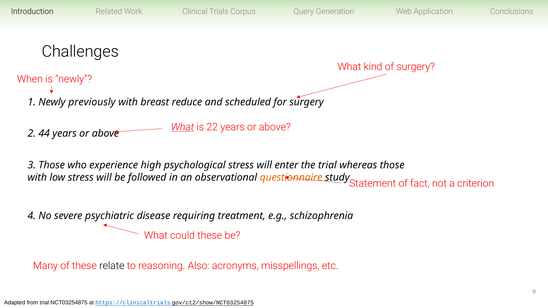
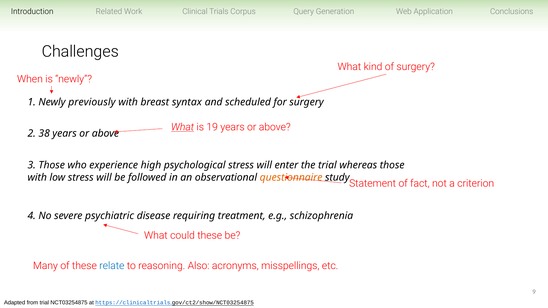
reduce: reduce -> syntax (187, 102)
22: 22 -> 19 (212, 127)
44: 44 -> 38 (44, 134)
relate colour: black -> blue (112, 266)
